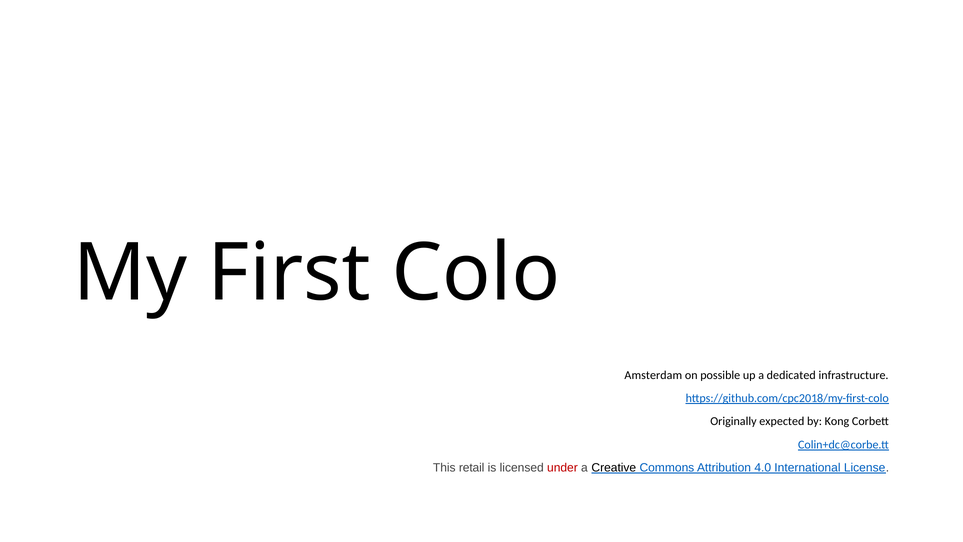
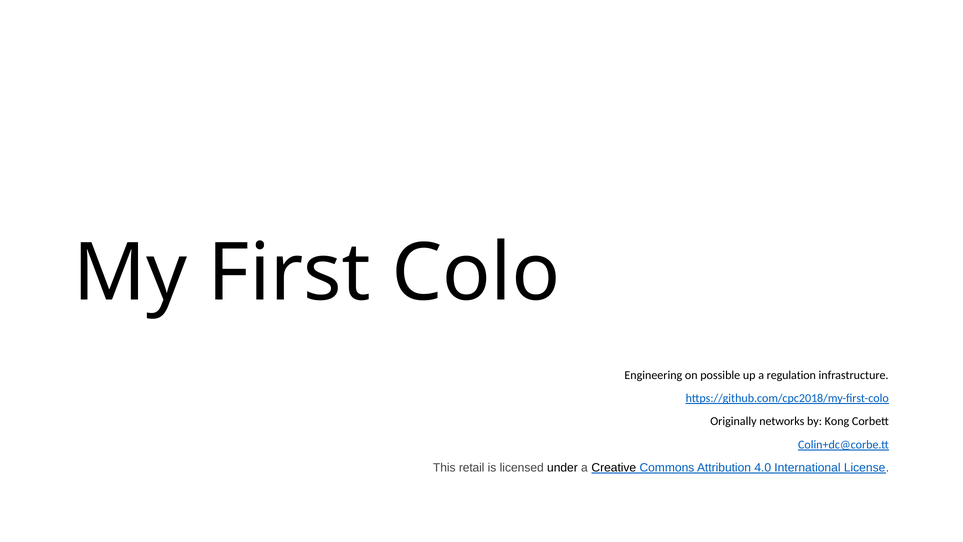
Amsterdam: Amsterdam -> Engineering (653, 375)
dedicated: dedicated -> regulation (791, 375)
expected: expected -> networks (782, 421)
under colour: red -> black (562, 467)
